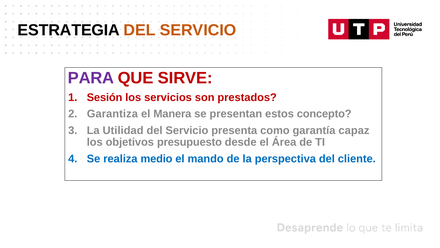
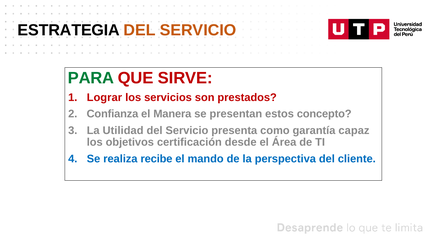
PARA colour: purple -> green (91, 78)
Sesión: Sesión -> Lograr (104, 97)
Garantiza: Garantiza -> Confianza (112, 114)
presupuesto: presupuesto -> certificación (189, 142)
medio: medio -> recibe (156, 159)
